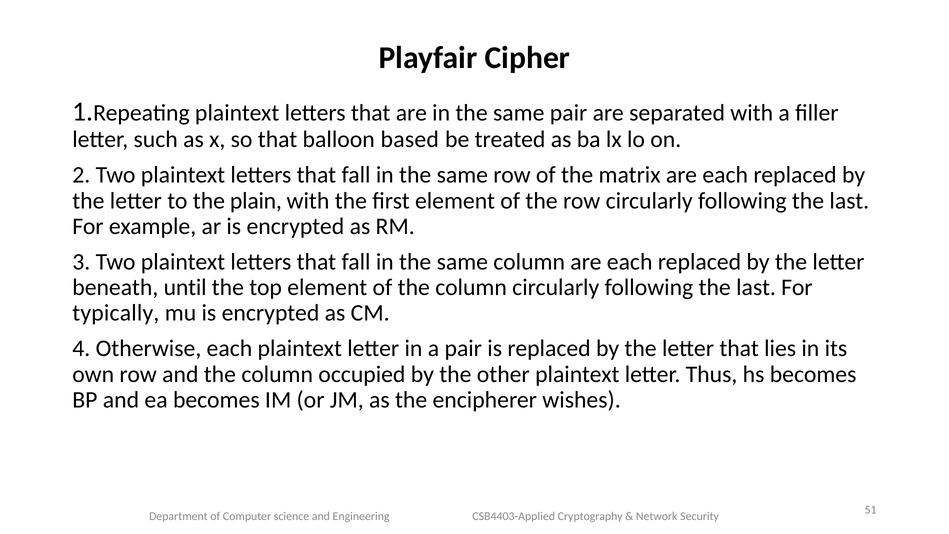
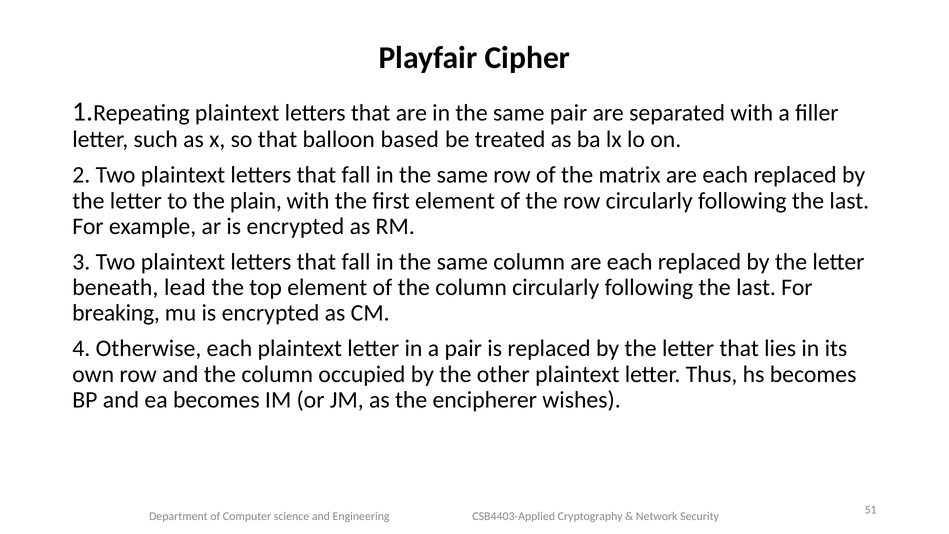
until: until -> lead (185, 287)
typically: typically -> breaking (116, 313)
